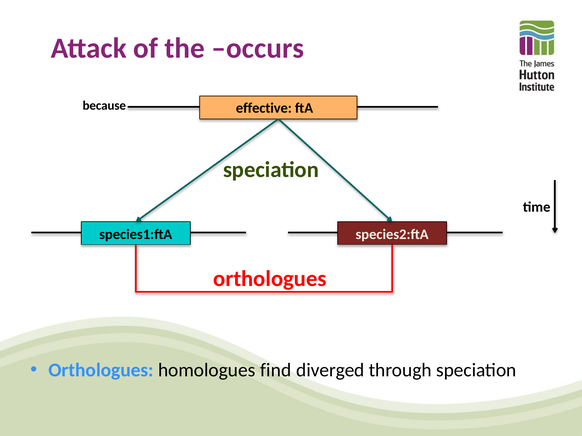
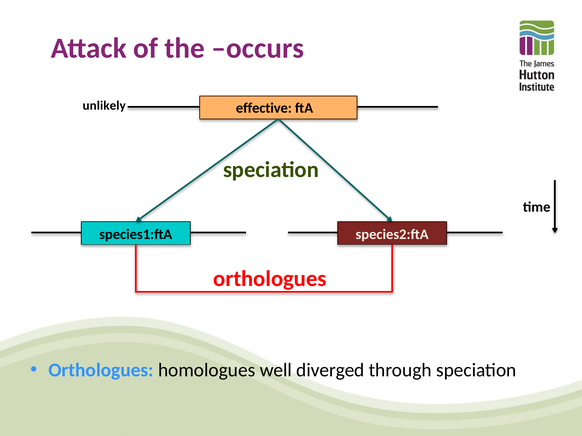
because: because -> unlikely (104, 106)
find: find -> well (276, 370)
